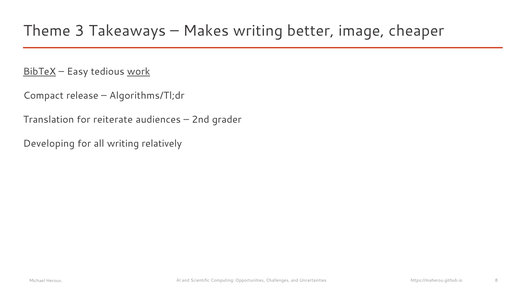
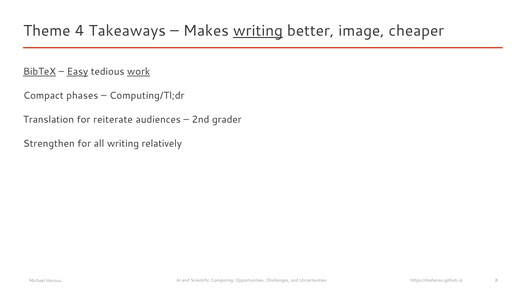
3: 3 -> 4 (80, 31)
writing underline: none -> present (258, 31)
Easy underline: none -> present (77, 72)
release: release -> phases (82, 96)
Algorithms/Tl;dr: Algorithms/Tl;dr -> Computing/Tl;dr (147, 96)
Developing: Developing -> Strengthen (49, 143)
